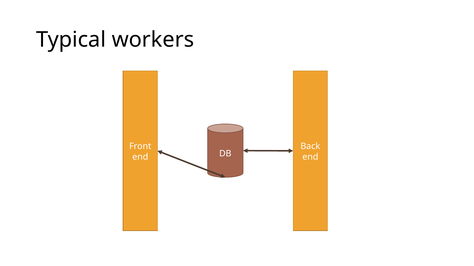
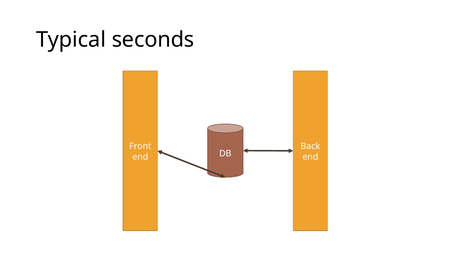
workers: workers -> seconds (153, 40)
